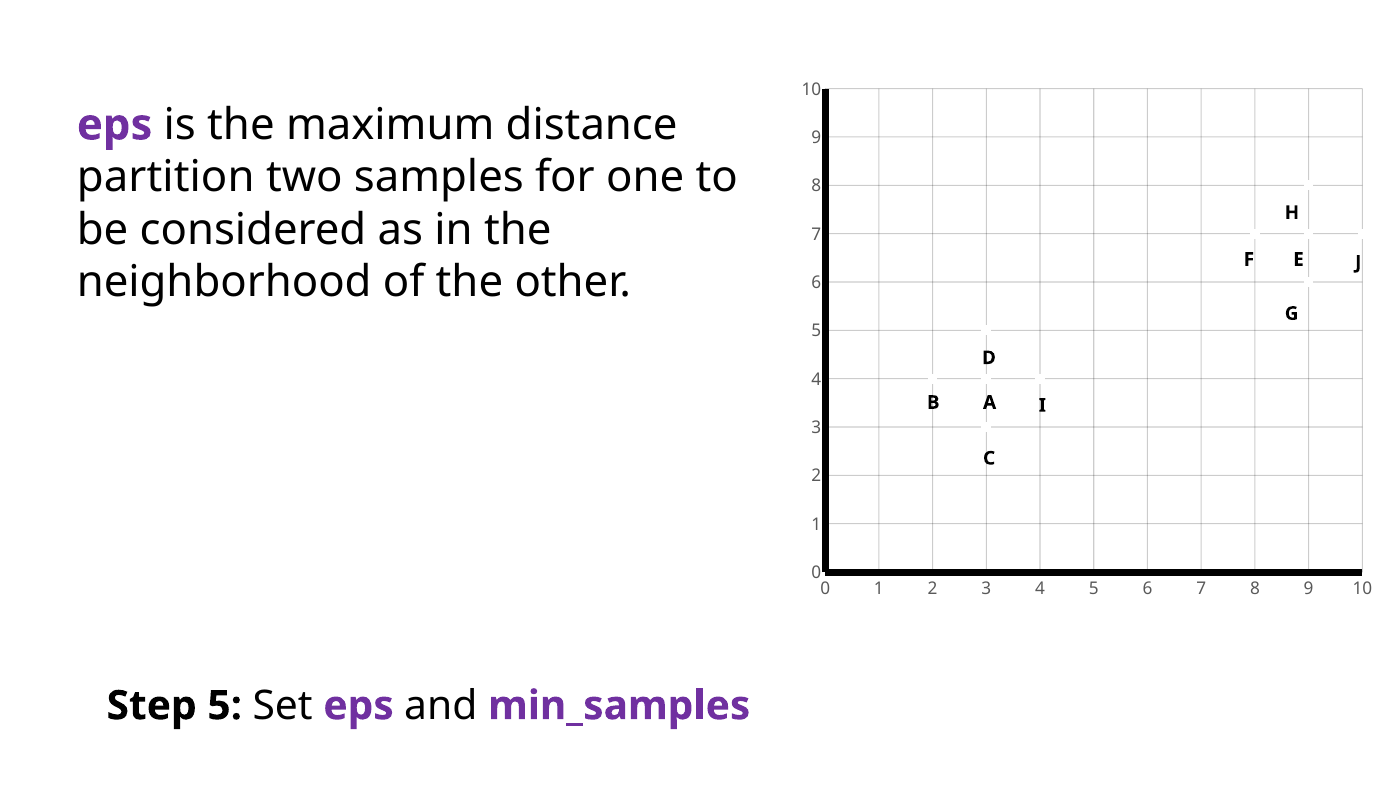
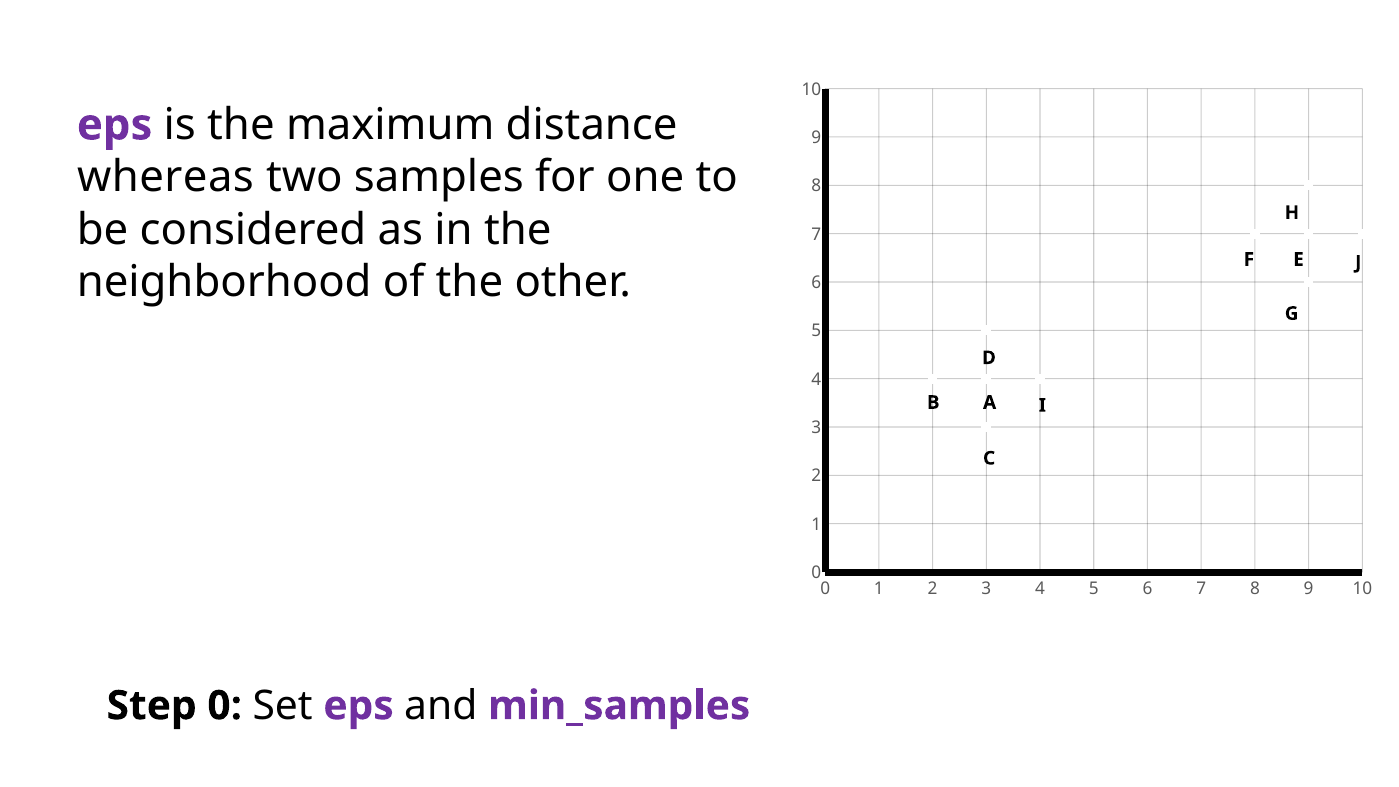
partition: partition -> whereas (166, 177)
Step 5: 5 -> 0 (225, 706)
